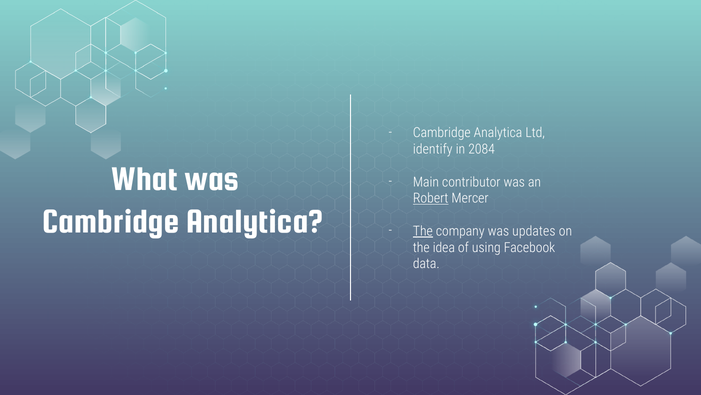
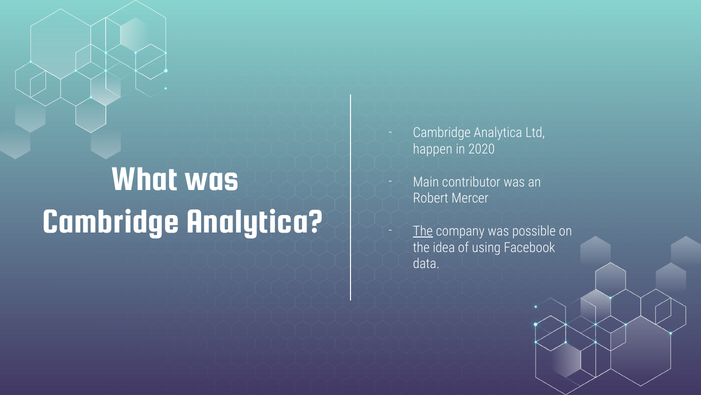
identify: identify -> happen (433, 149)
2084: 2084 -> 2020 (482, 149)
Robert underline: present -> none (431, 198)
updates: updates -> possible (534, 231)
